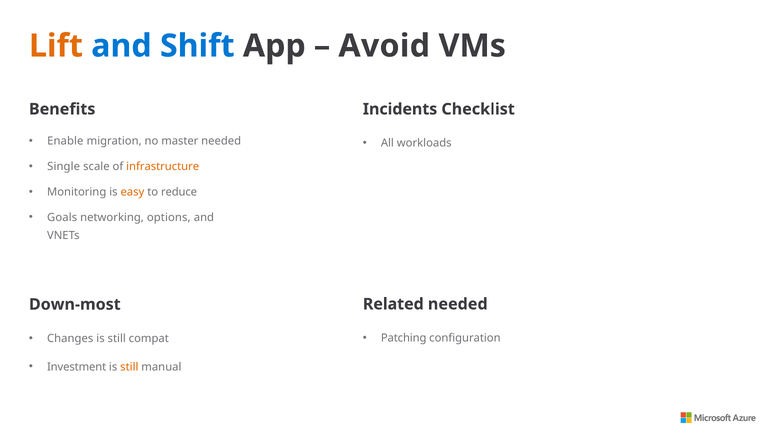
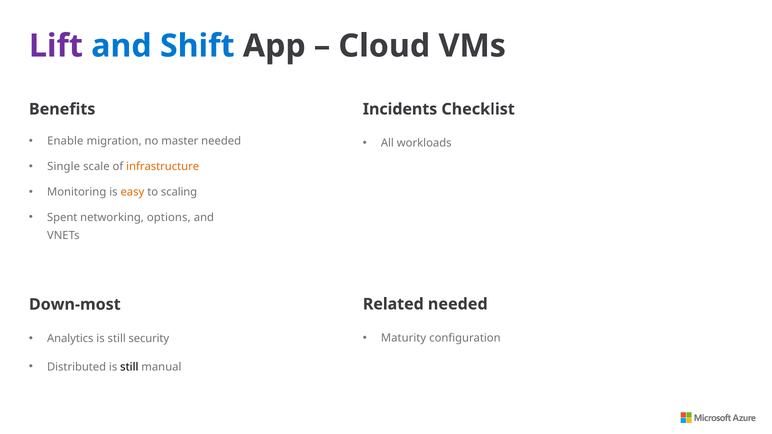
Lift colour: orange -> purple (56, 46)
Avoid: Avoid -> Cloud (384, 46)
reduce: reduce -> scaling (179, 192)
Goals: Goals -> Spent (62, 218)
Patching: Patching -> Maturity (404, 338)
Changes: Changes -> Analytics (70, 339)
compat: compat -> security (149, 339)
Investment: Investment -> Distributed (77, 367)
still colour: orange -> black (129, 367)
